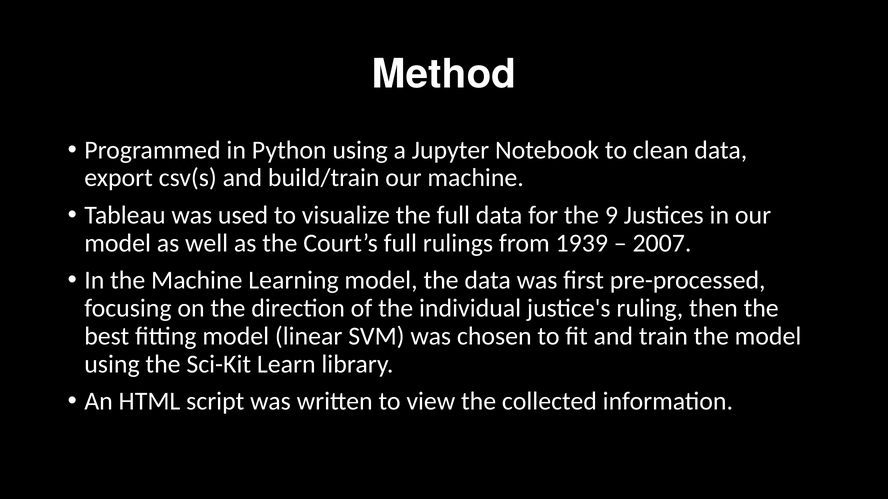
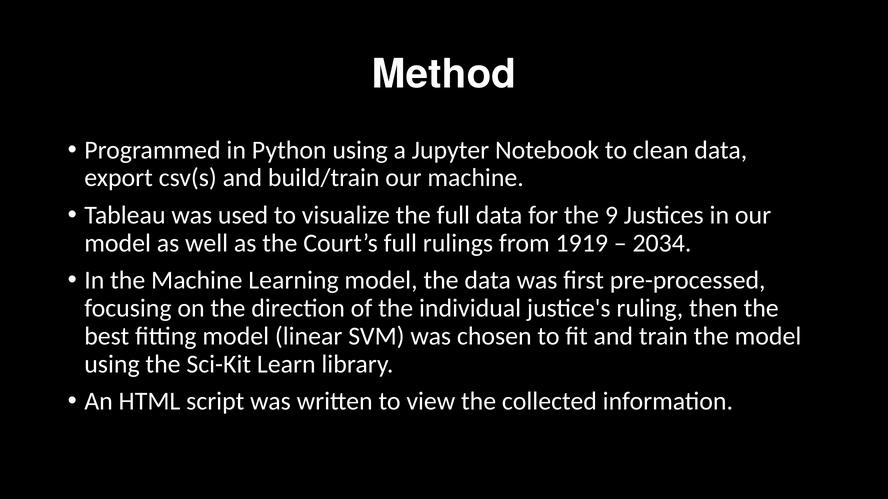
1939: 1939 -> 1919 (582, 243)
2007: 2007 -> 2034 (662, 243)
